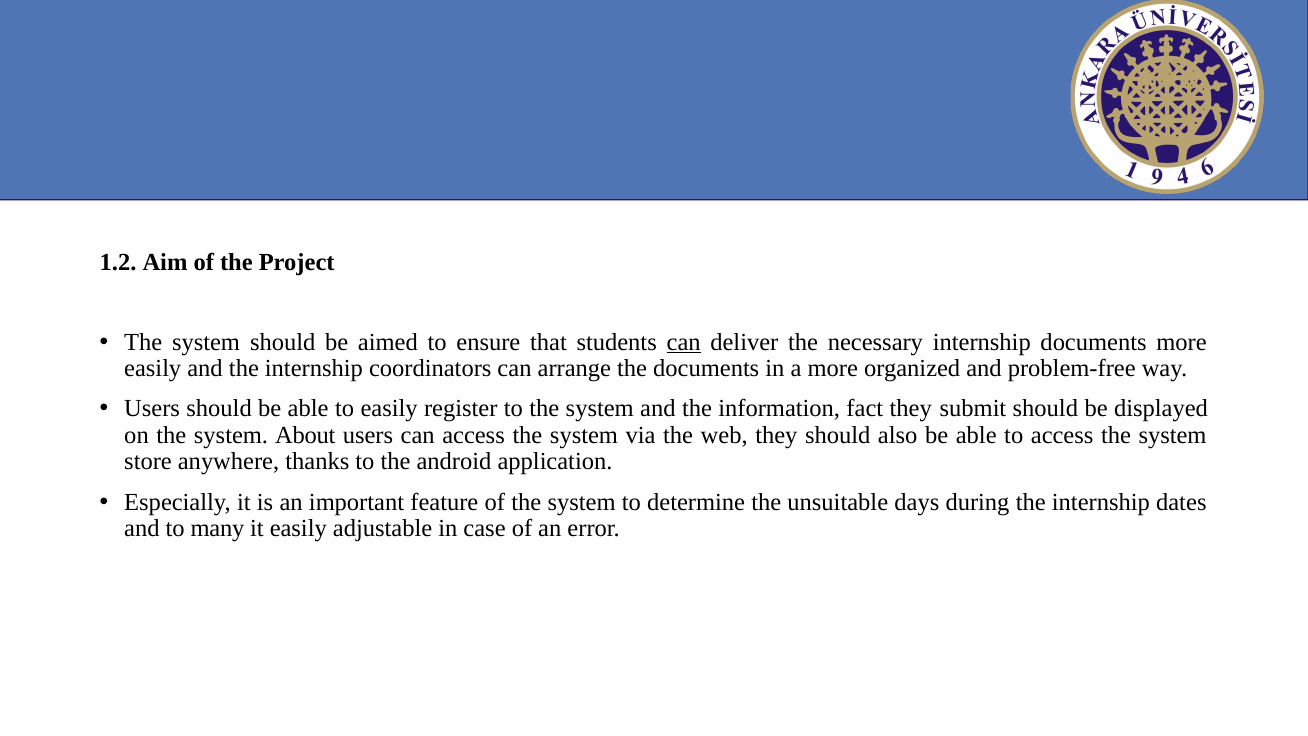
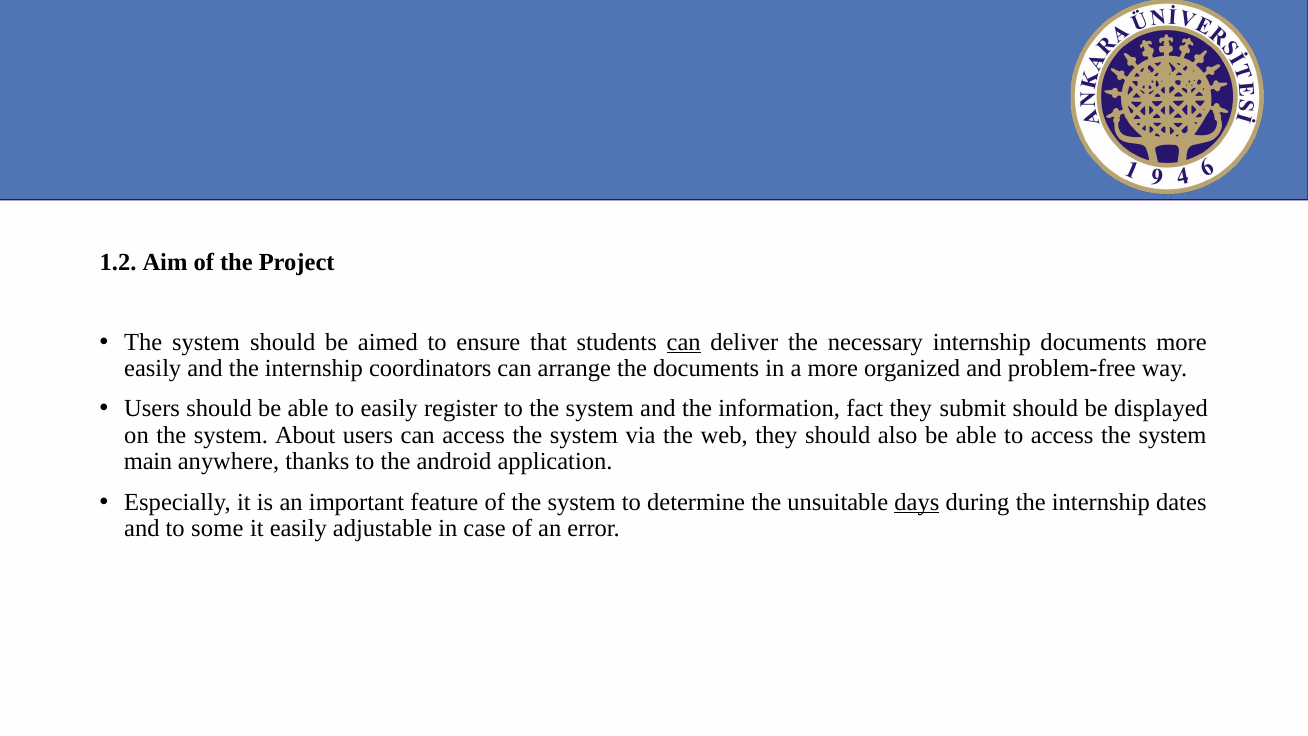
store: store -> main (148, 462)
days underline: none -> present (917, 502)
many: many -> some (217, 528)
